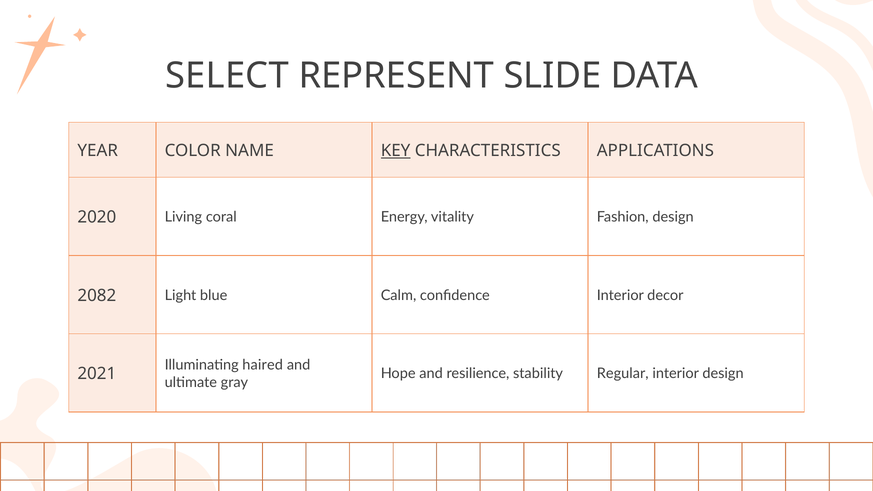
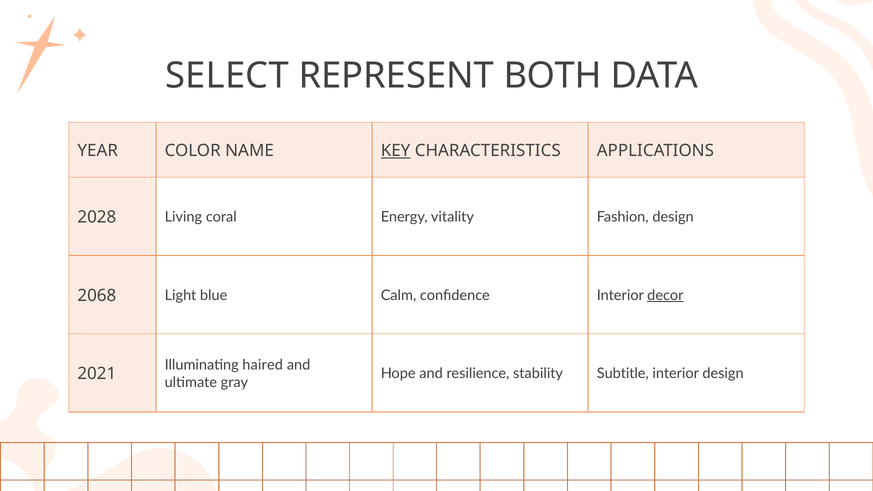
SLIDE: SLIDE -> BOTH (553, 76)
2020: 2020 -> 2028 (97, 217)
2082: 2082 -> 2068 (97, 296)
decor underline: none -> present (665, 295)
Regular: Regular -> Subtitle (623, 374)
